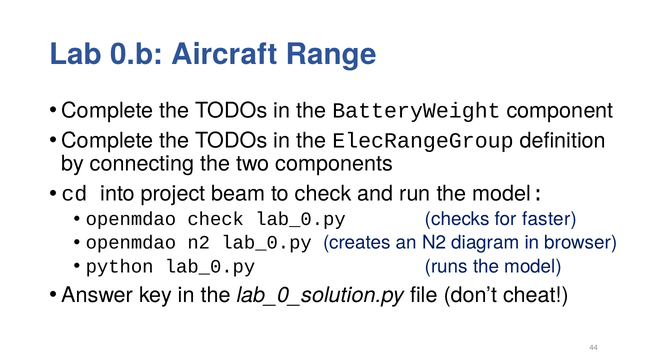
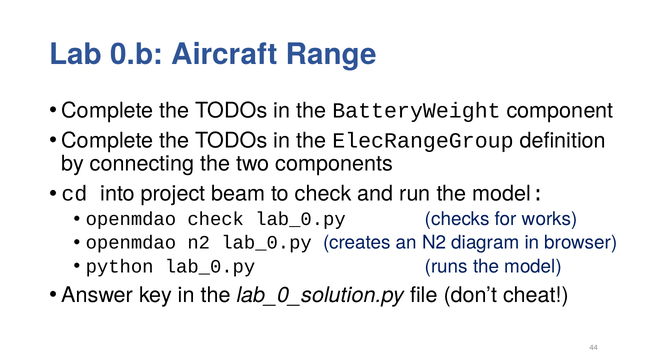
faster: faster -> works (550, 219)
